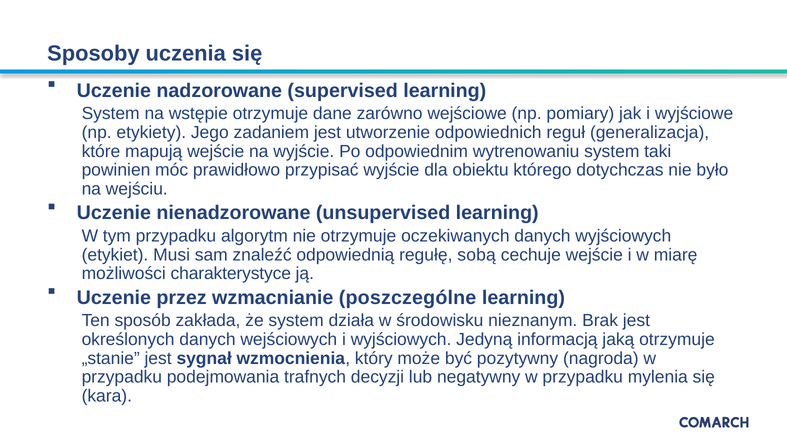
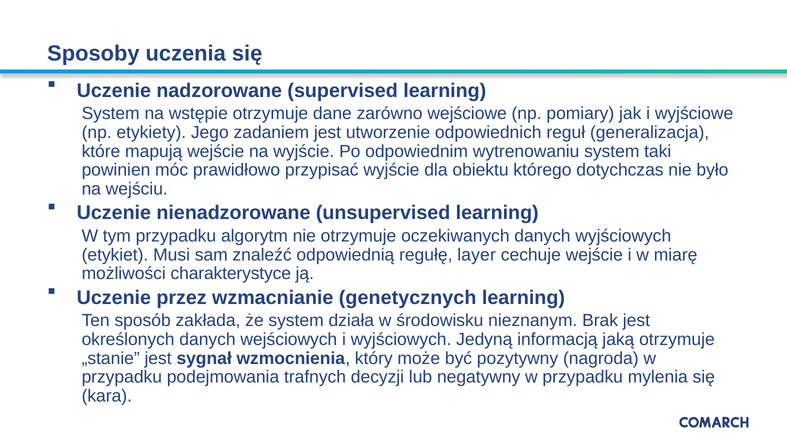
sobą: sobą -> layer (477, 255)
poszczególne: poszczególne -> genetycznych (408, 297)
